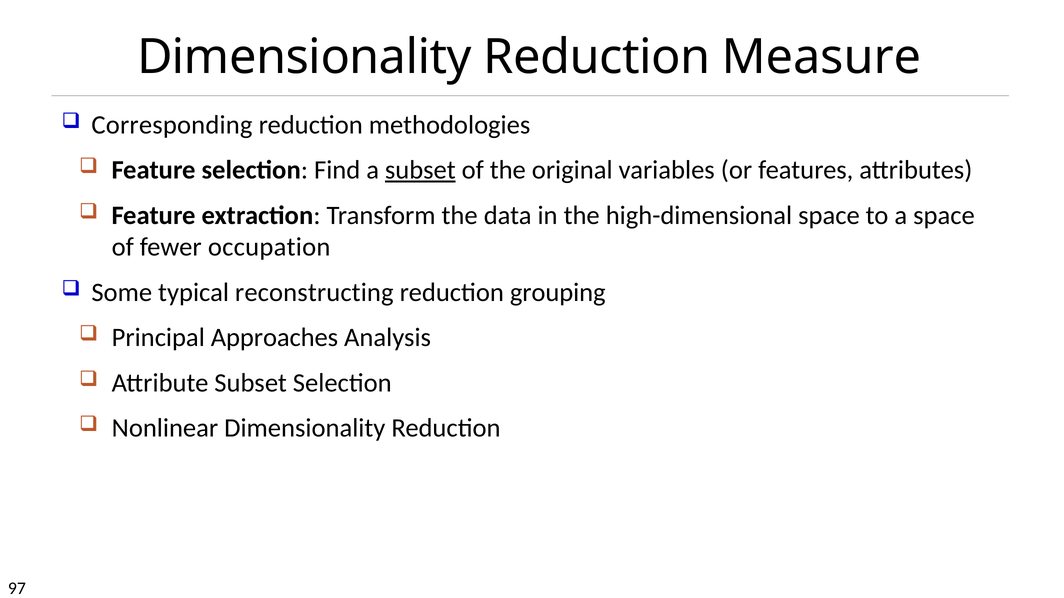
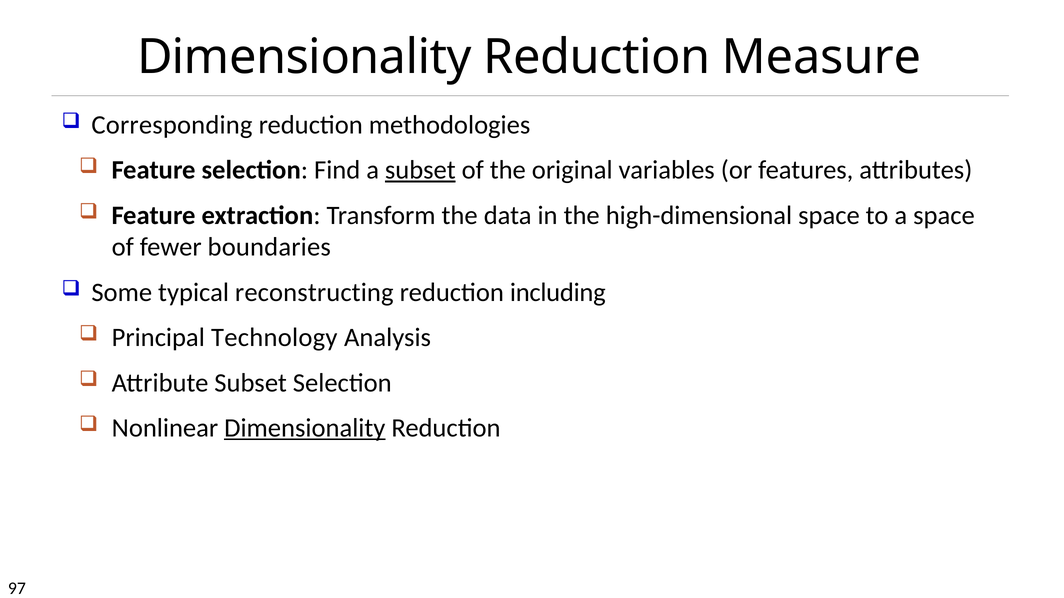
occupation: occupation -> boundaries (269, 247)
grouping: grouping -> including (558, 293)
Approaches: Approaches -> Technology (274, 338)
Dimensionality underline: none -> present (305, 428)
